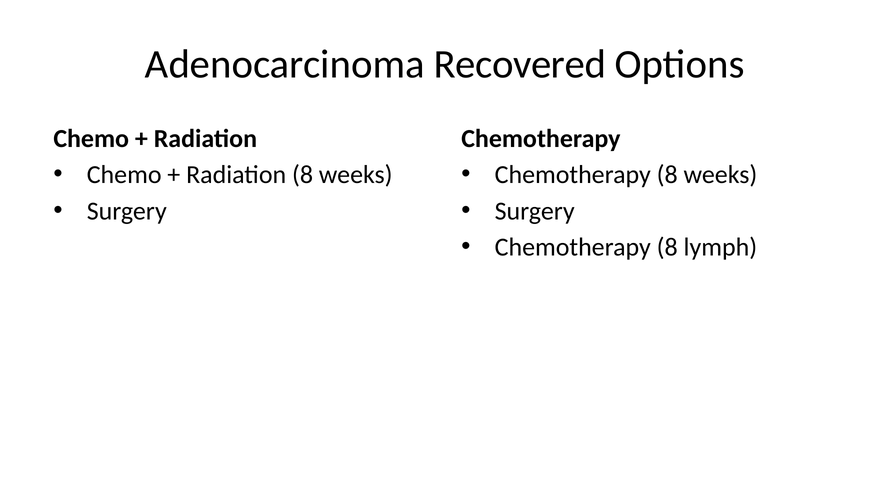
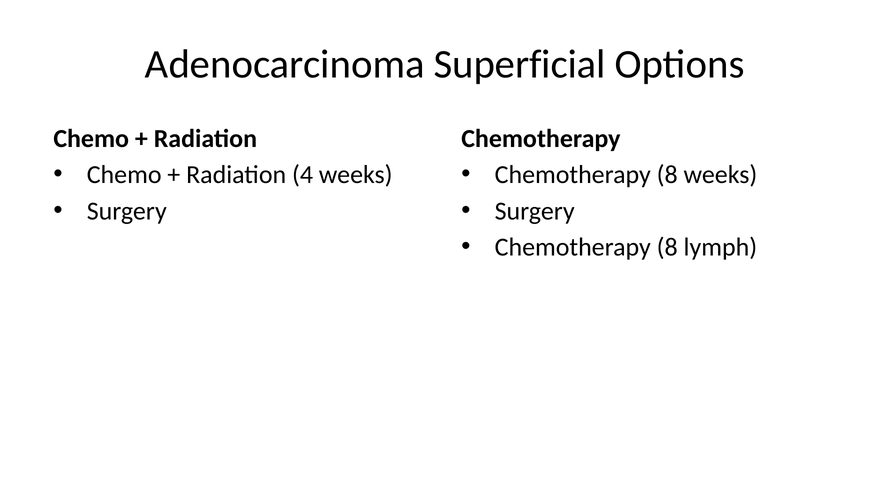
Recovered: Recovered -> Superficial (520, 65)
Radiation 8: 8 -> 4 (303, 175)
